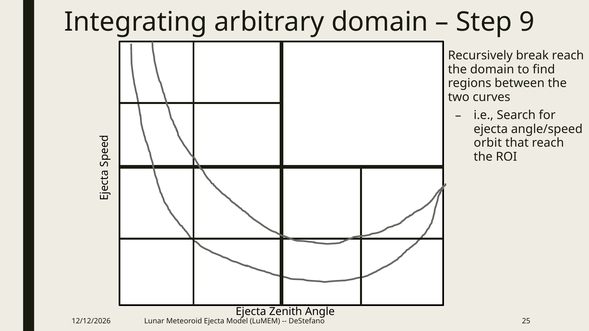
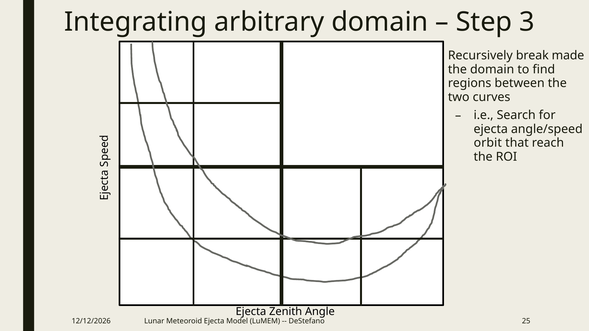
9: 9 -> 3 (527, 22)
break reach: reach -> made (568, 56)
